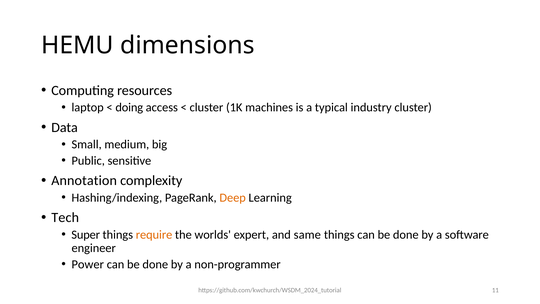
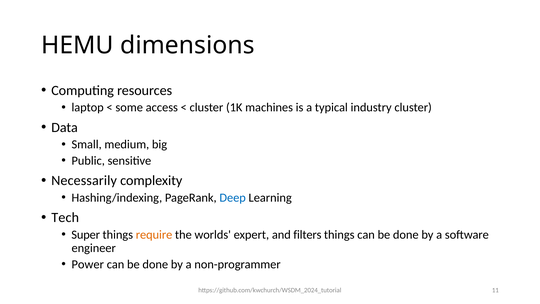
doing: doing -> some (129, 107)
Annotation: Annotation -> Necessarily (84, 181)
Deep colour: orange -> blue (233, 198)
same: same -> filters (307, 235)
